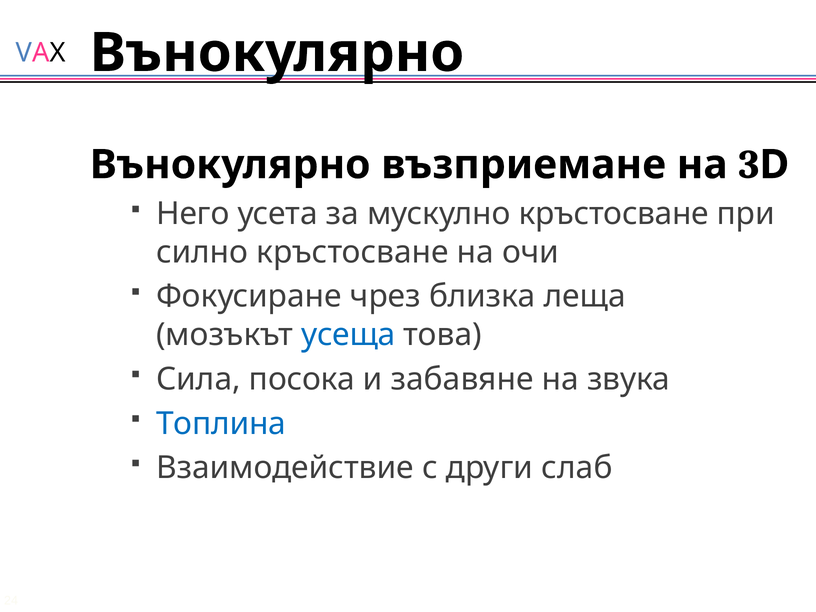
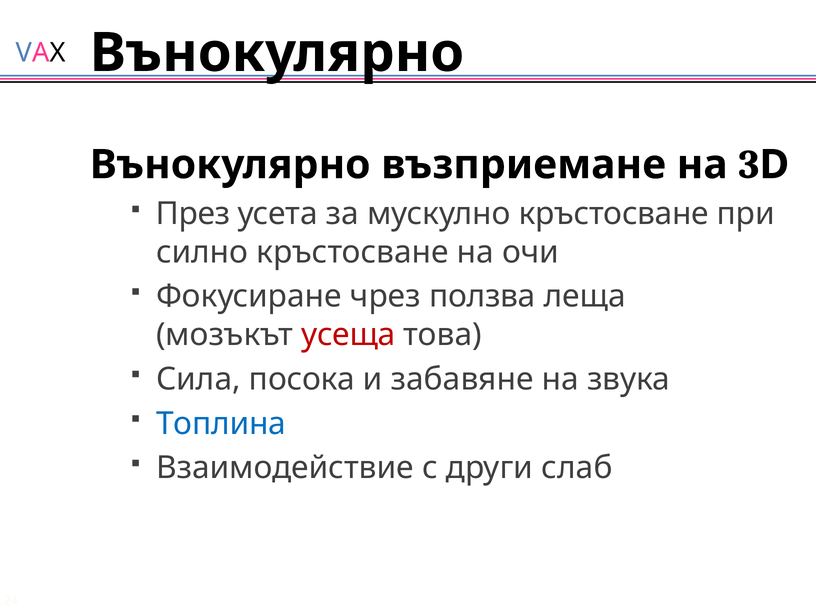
Него: Него -> През (193, 214)
близка: близка -> ползва (482, 297)
усеща colour: blue -> red (348, 335)
